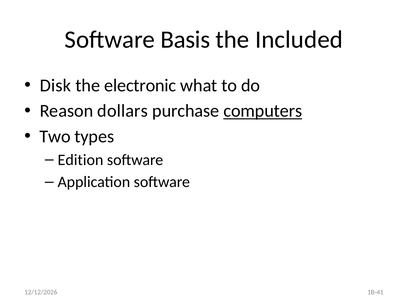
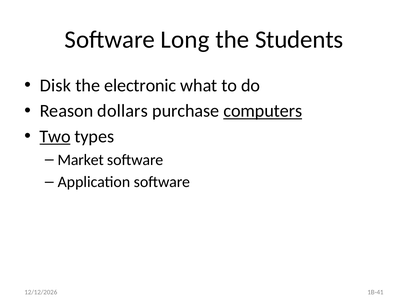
Basis: Basis -> Long (185, 39)
Included: Included -> Students (299, 39)
Two underline: none -> present (55, 136)
Edition: Edition -> Market (81, 160)
